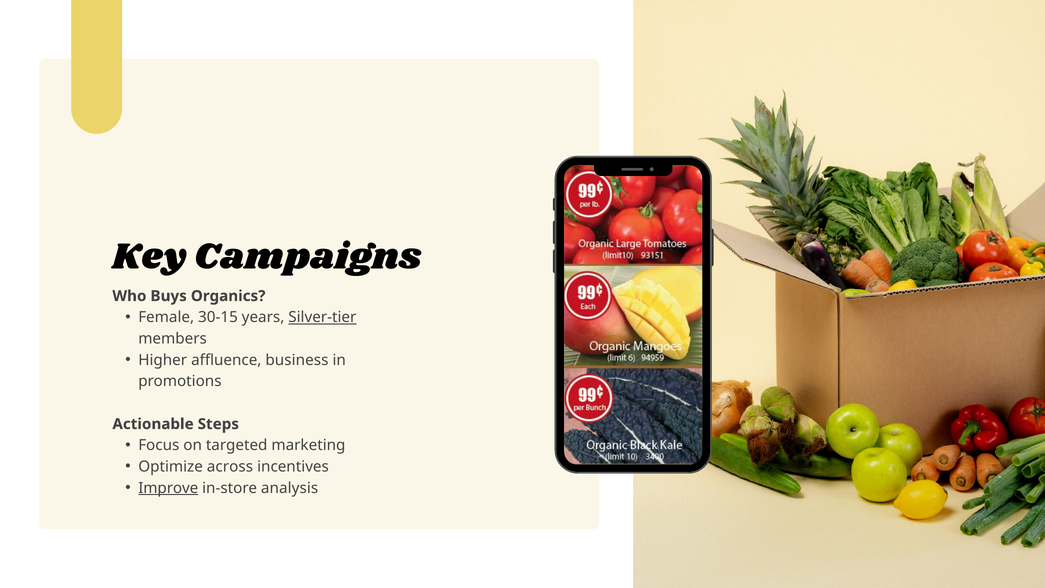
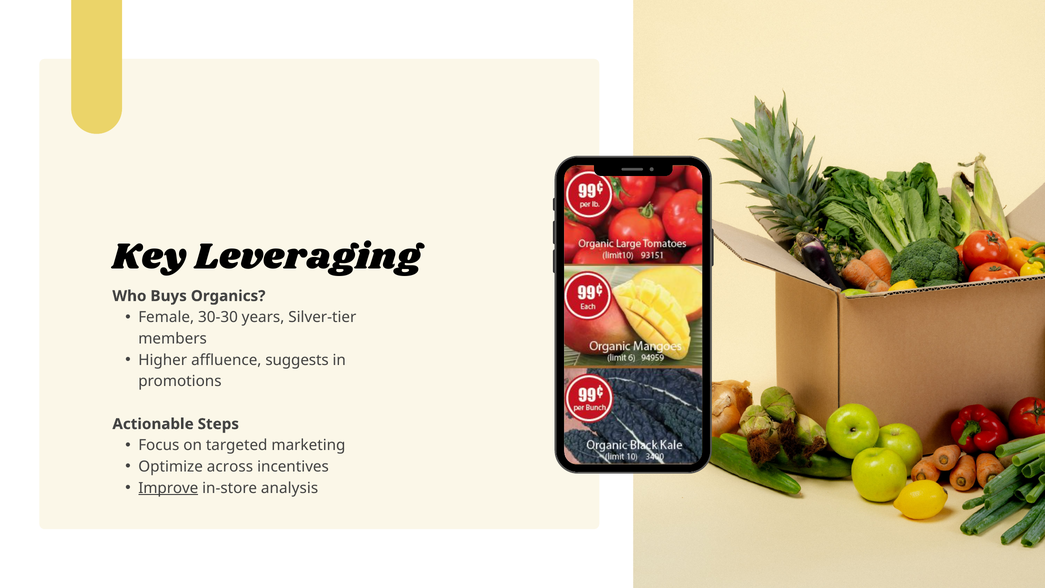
Campaigns: Campaigns -> Leveraging (308, 256)
30-15: 30-15 -> 30-30 (218, 317)
Silver-tier underline: present -> none (322, 317)
business: business -> suggests (297, 360)
